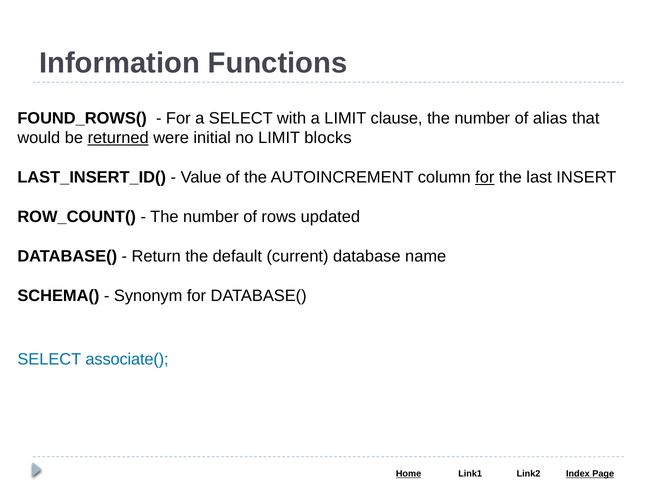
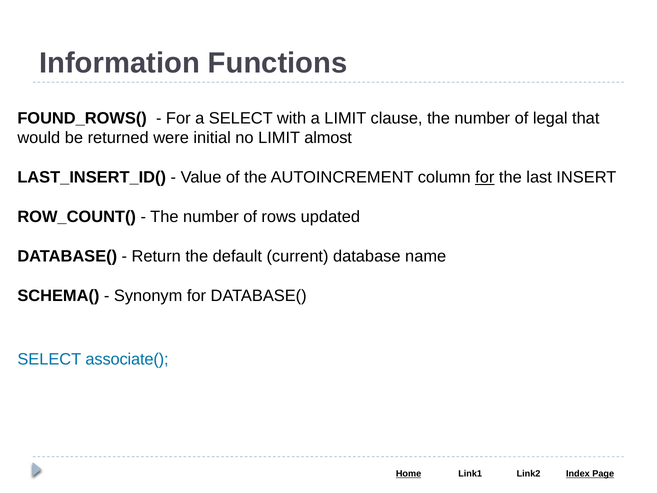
alias: alias -> legal (550, 118)
returned underline: present -> none (118, 138)
blocks: blocks -> almost (328, 138)
